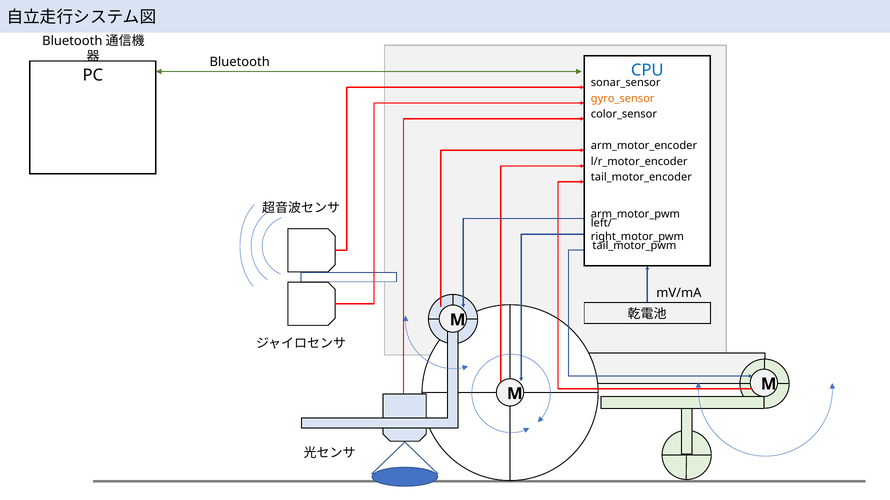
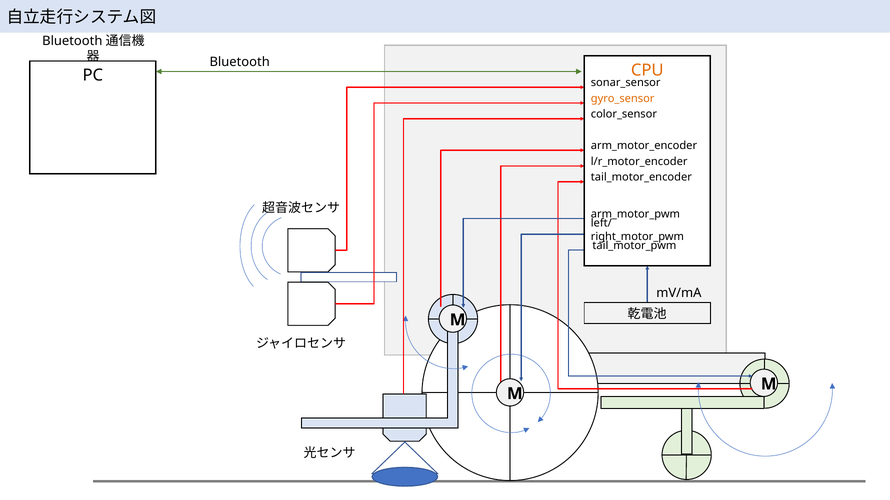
CPU colour: blue -> orange (647, 70)
